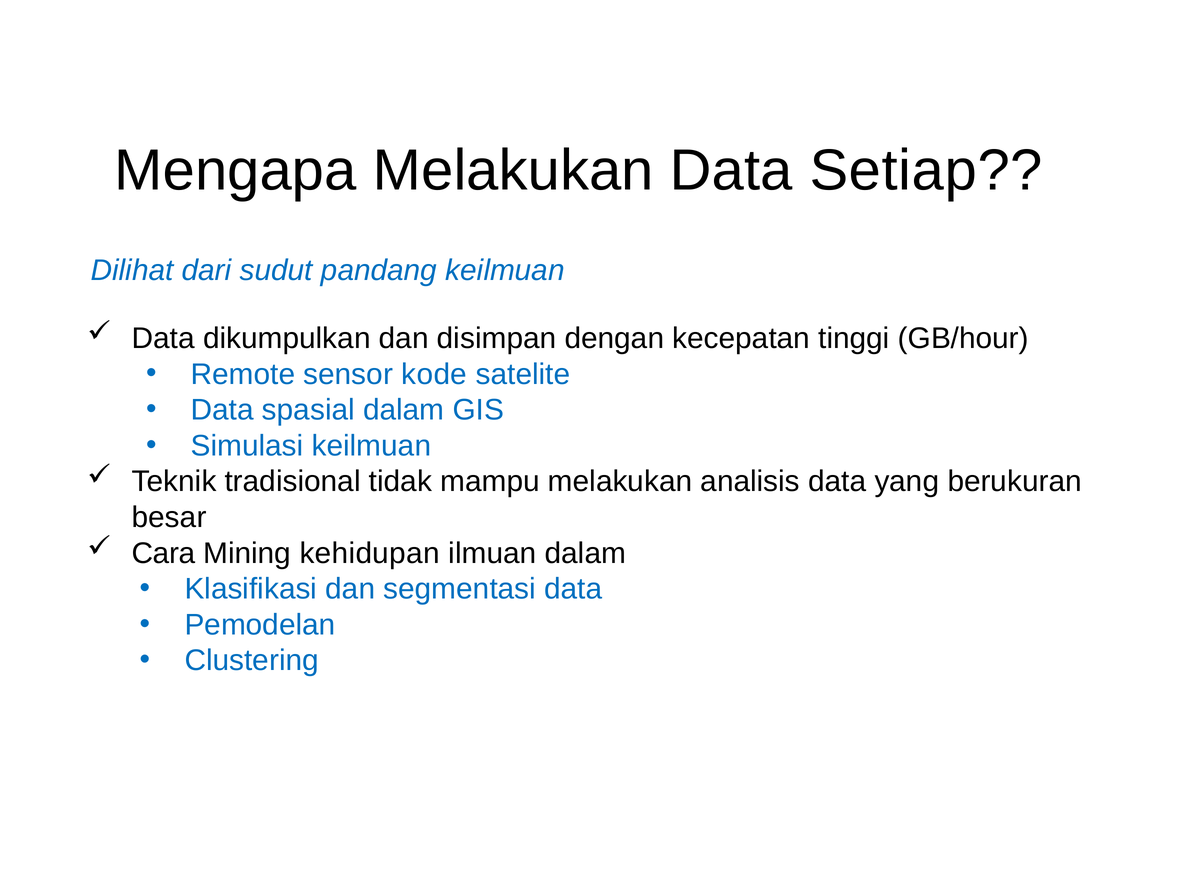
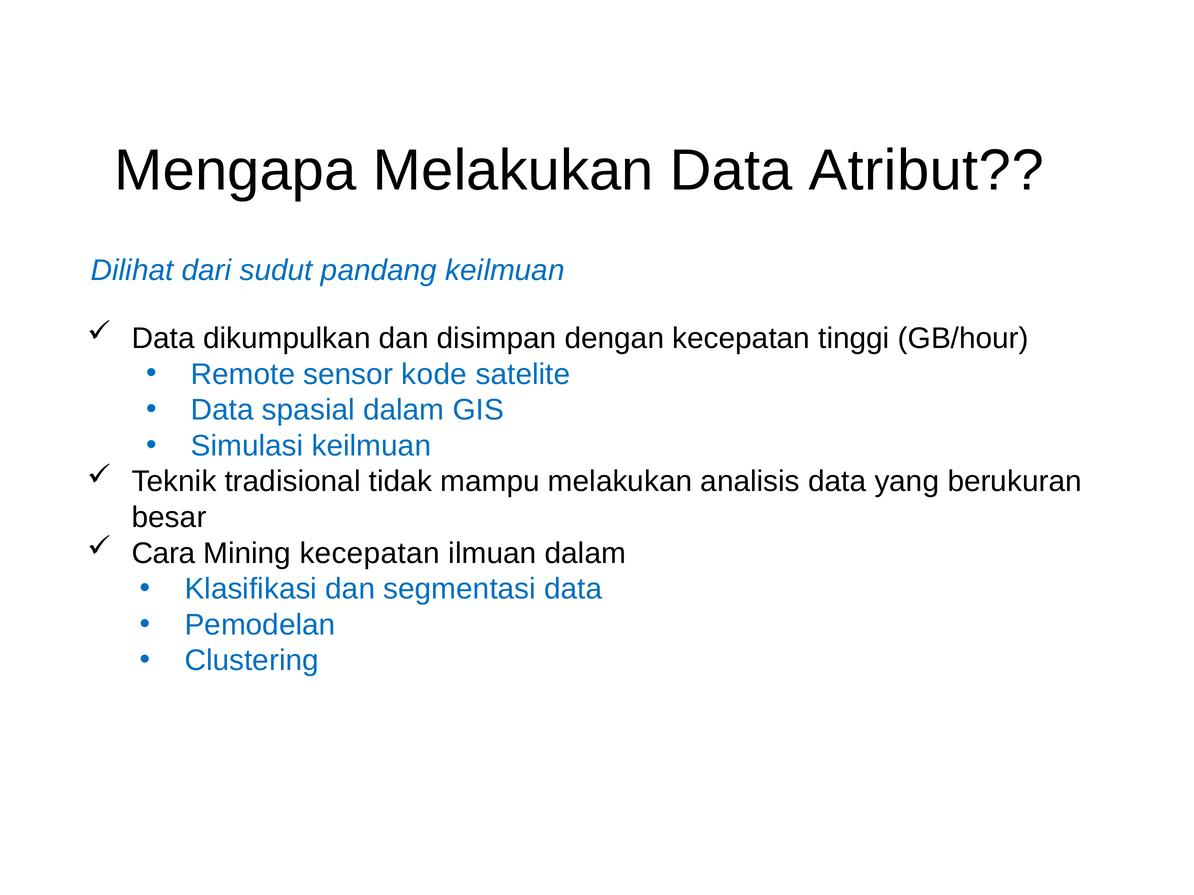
Setiap: Setiap -> Atribut (926, 171)
Mining kehidupan: kehidupan -> kecepatan (370, 554)
